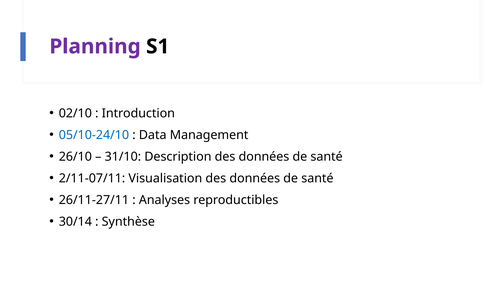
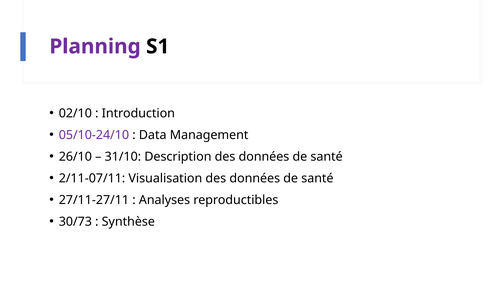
05/10-24/10 colour: blue -> purple (94, 135)
26/11-27/11: 26/11-27/11 -> 27/11-27/11 (94, 200)
30/14: 30/14 -> 30/73 (75, 221)
